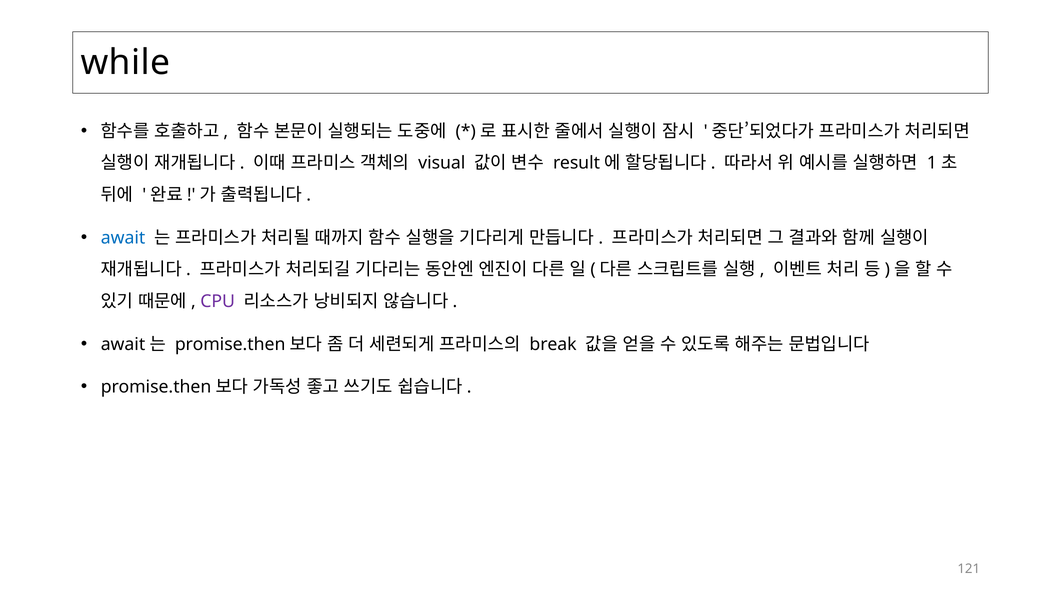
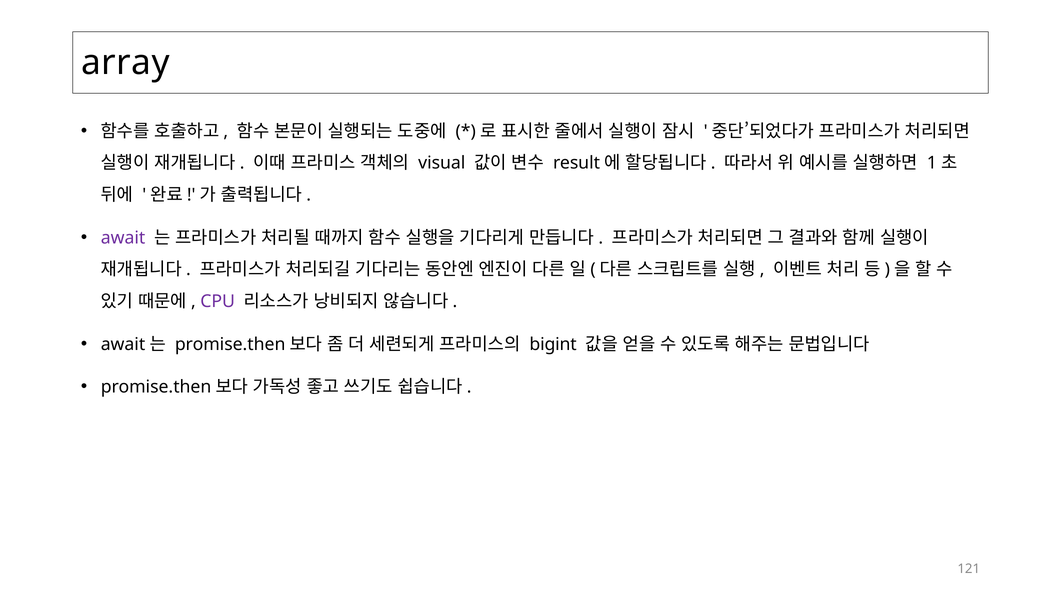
while: while -> array (125, 62)
await colour: blue -> purple (123, 238)
break: break -> bigint (553, 344)
